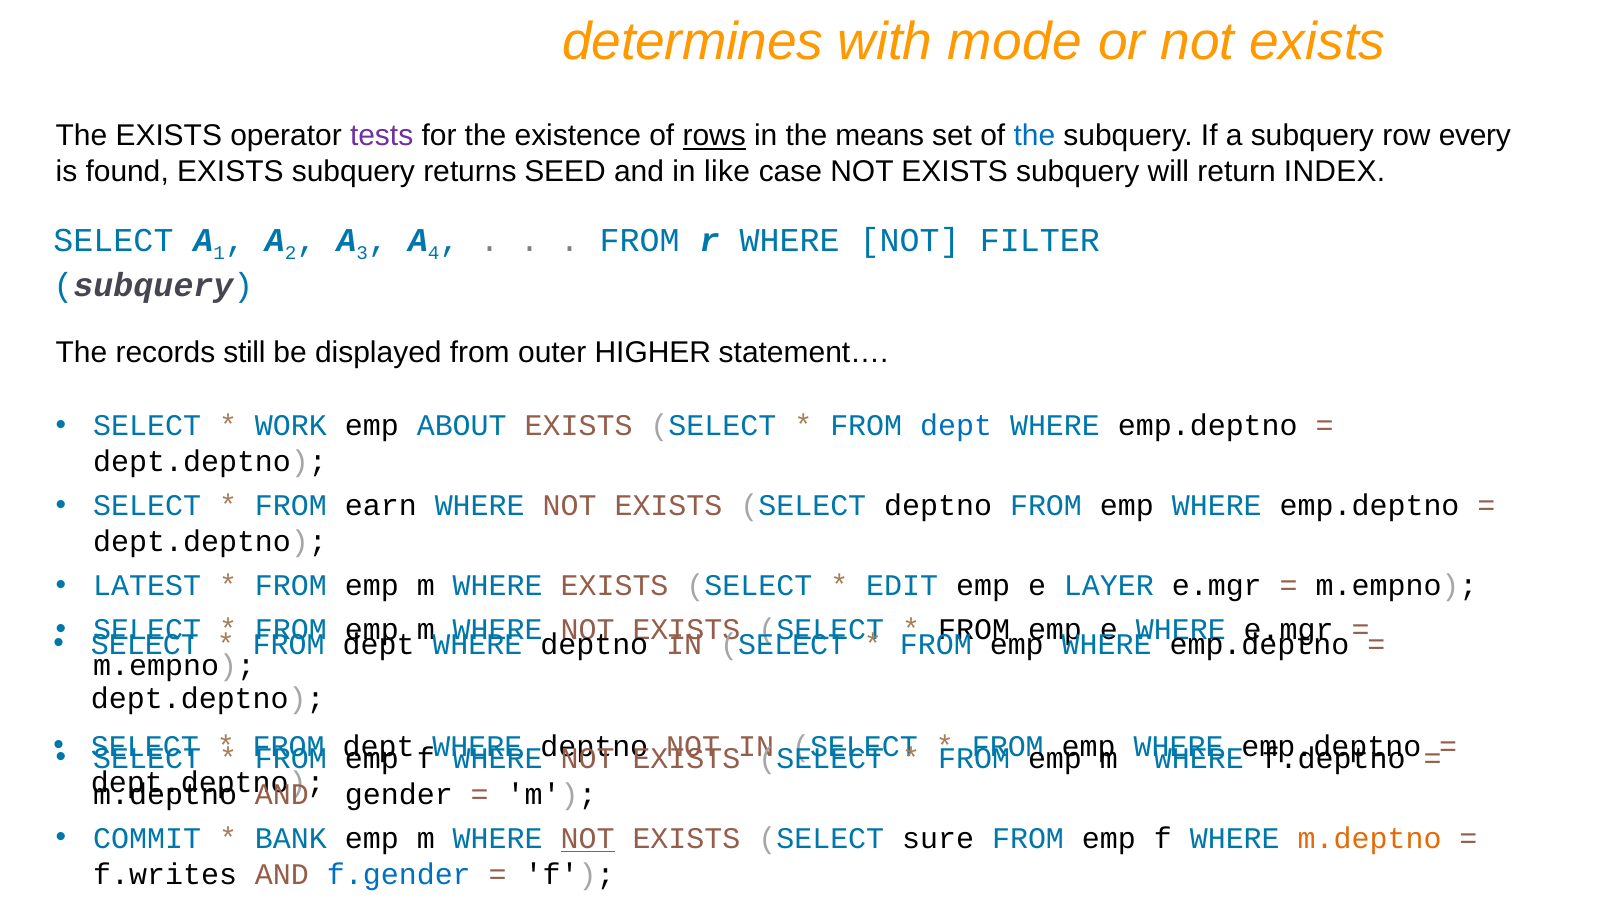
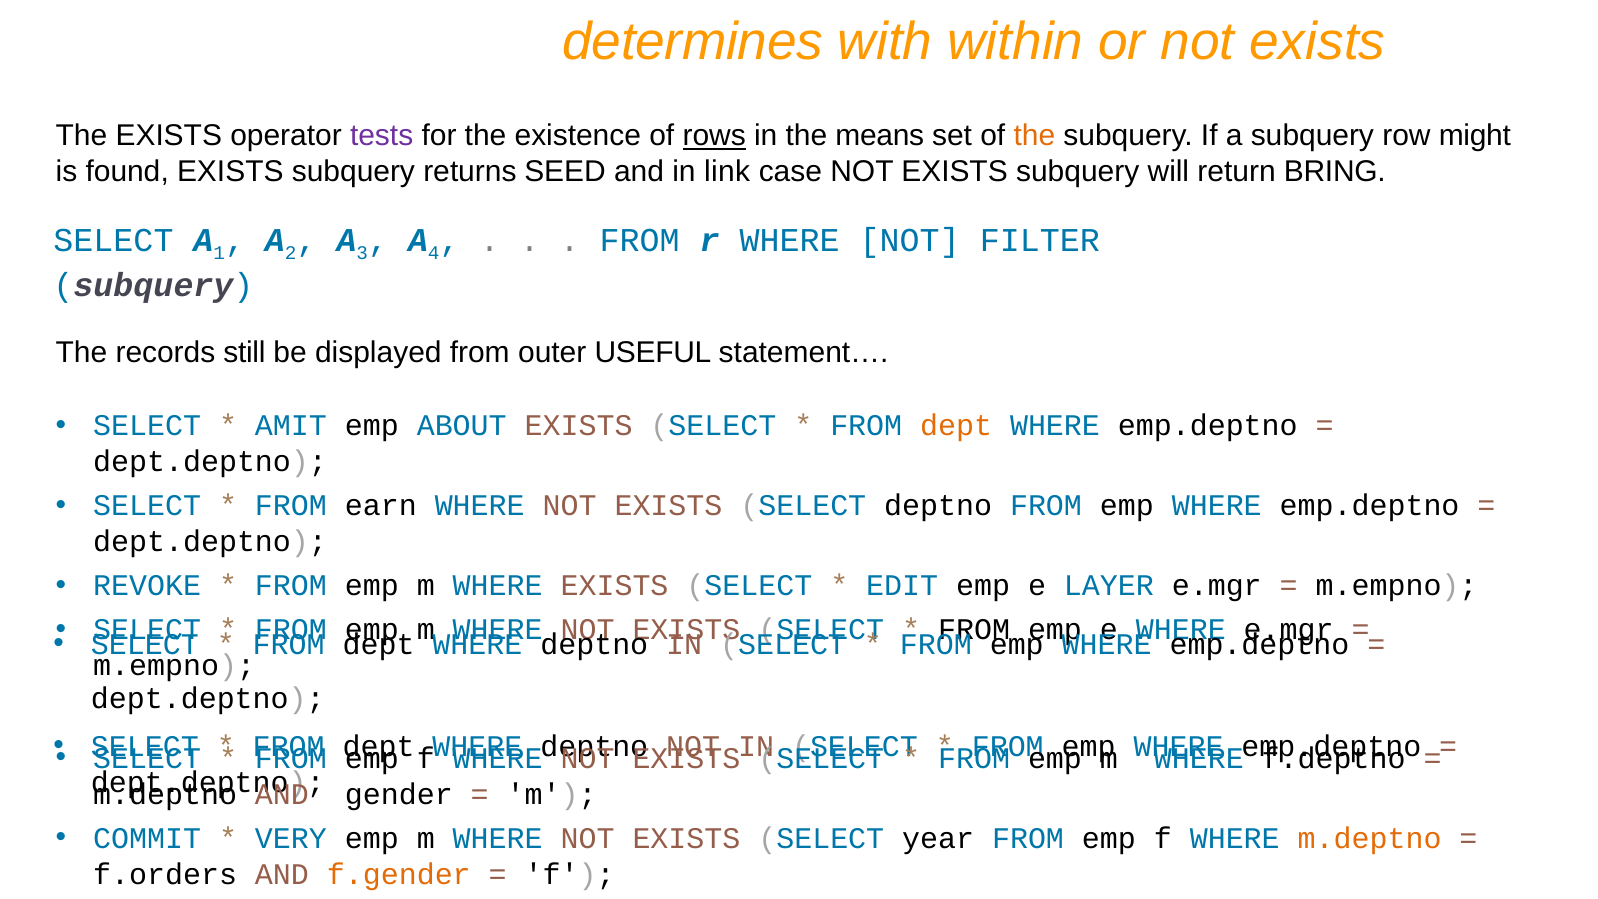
mode: mode -> within (1015, 42)
the colour: blue -> orange (1034, 136)
every: every -> might (1475, 136)
like: like -> link (727, 172)
INDEX: INDEX -> BRING (1335, 172)
HIGHER: HIGHER -> USEFUL (653, 353)
WORK: WORK -> AMIT (291, 426)
dept colour: blue -> orange (956, 426)
LATEST: LATEST -> REVOKE (147, 586)
BANK: BANK -> VERY (291, 838)
NOT underline: present -> none (588, 838)
sure: sure -> year (938, 838)
f.writes: f.writes -> f.orders (165, 874)
f.gender colour: blue -> orange (399, 874)
